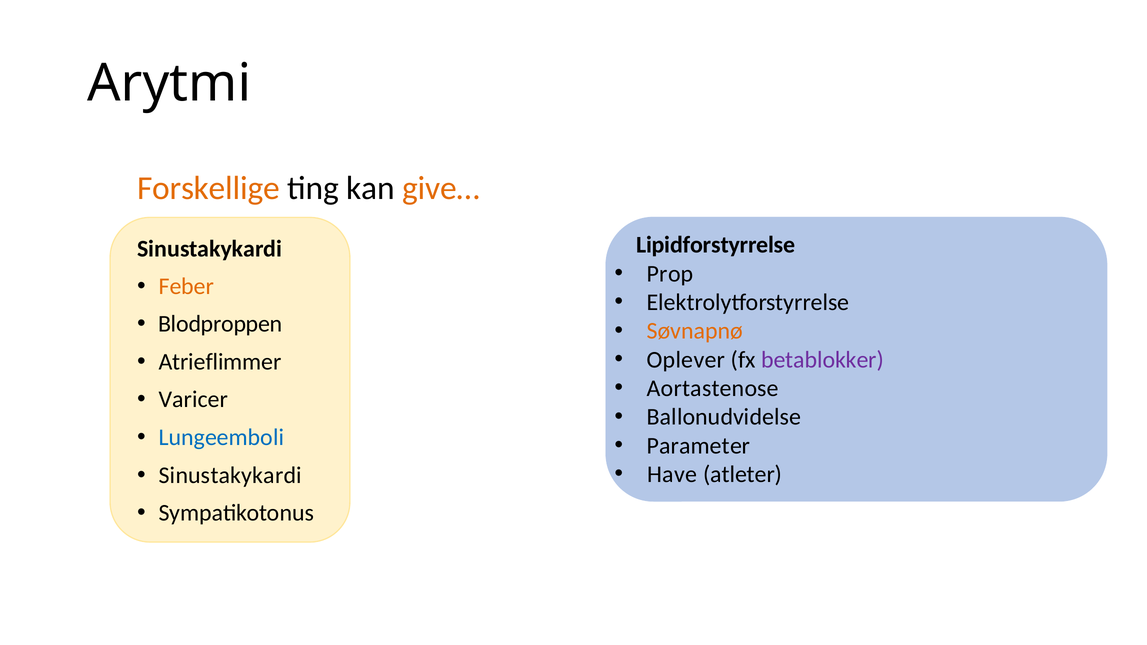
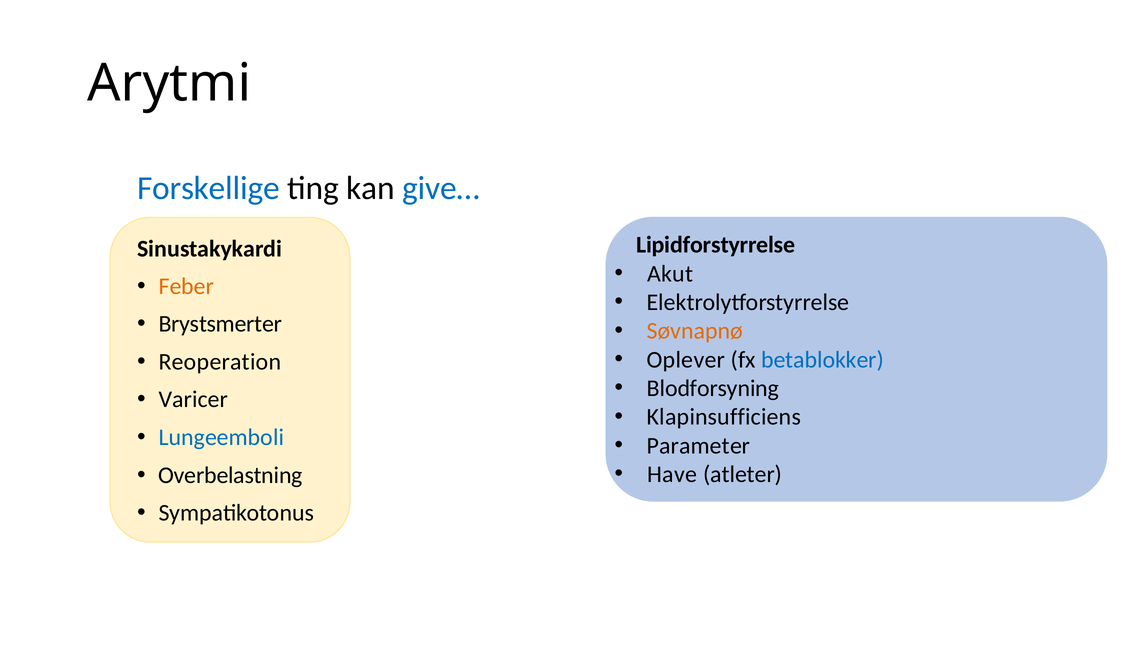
Forskellige colour: orange -> blue (208, 188)
give… colour: orange -> blue (441, 188)
Prop: Prop -> Akut (670, 274)
Blodproppen: Blodproppen -> Brystsmerter (220, 324)
betablokker colour: purple -> blue (822, 360)
Atrieflimmer: Atrieflimmer -> Reoperation (220, 362)
Aortastenose: Aortastenose -> Blodforsyning (713, 388)
Ballonudvidelse: Ballonudvidelse -> Klapinsufficiens (724, 417)
Sinustakykardi: Sinustakykardi -> Overbelastning (230, 475)
